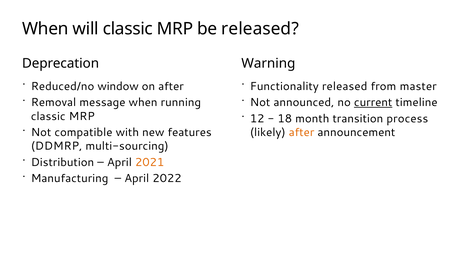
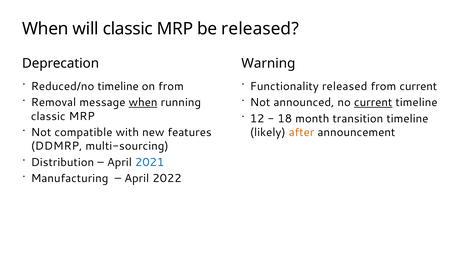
Reduced/no window: window -> timeline (118, 86)
on after: after -> from (171, 86)
from master: master -> current (418, 86)
when underline: none -> present (143, 102)
transition process: process -> timeline (407, 118)
2021 colour: orange -> blue (150, 162)
